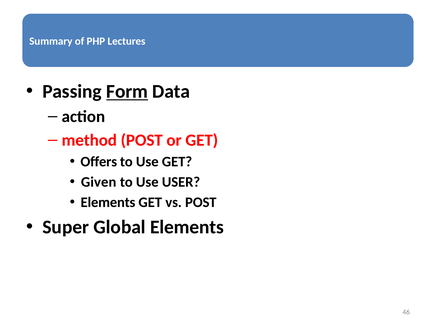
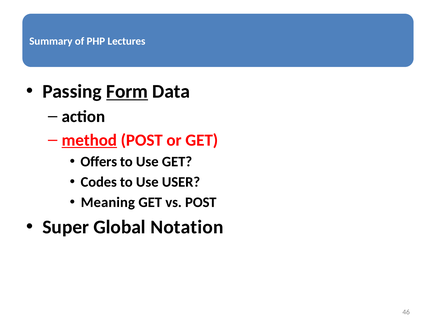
method underline: none -> present (89, 140)
Given: Given -> Codes (99, 182)
Elements: Elements -> Meaning (108, 202)
Global Elements: Elements -> Notation (187, 227)
